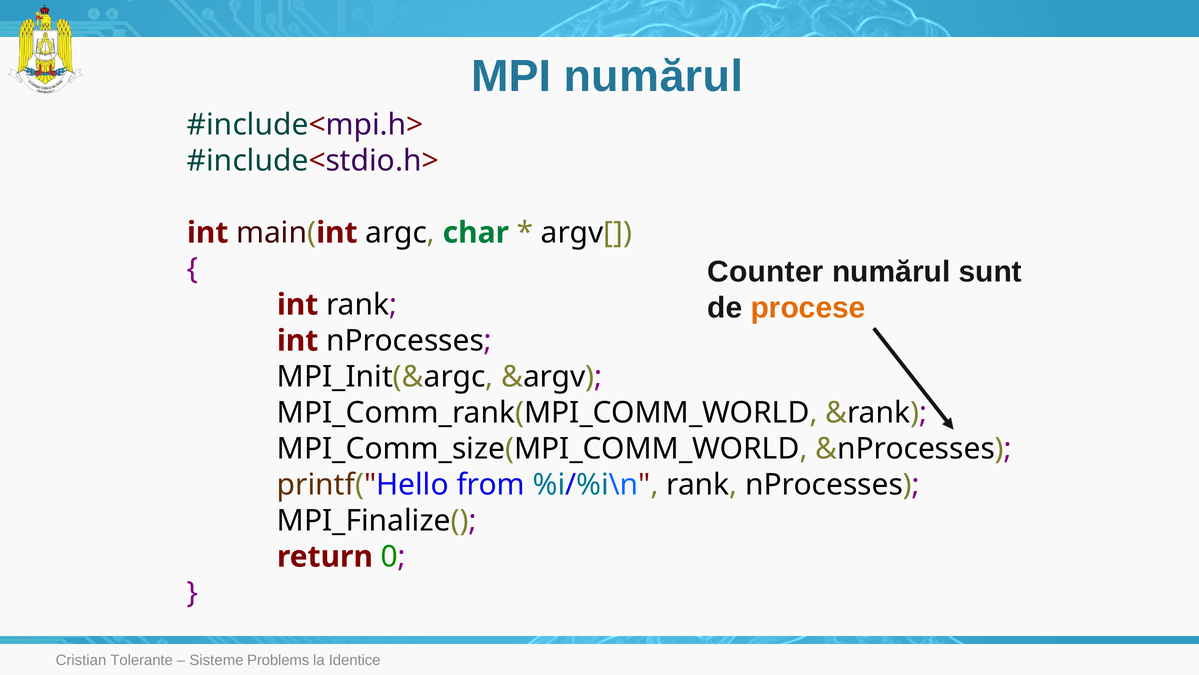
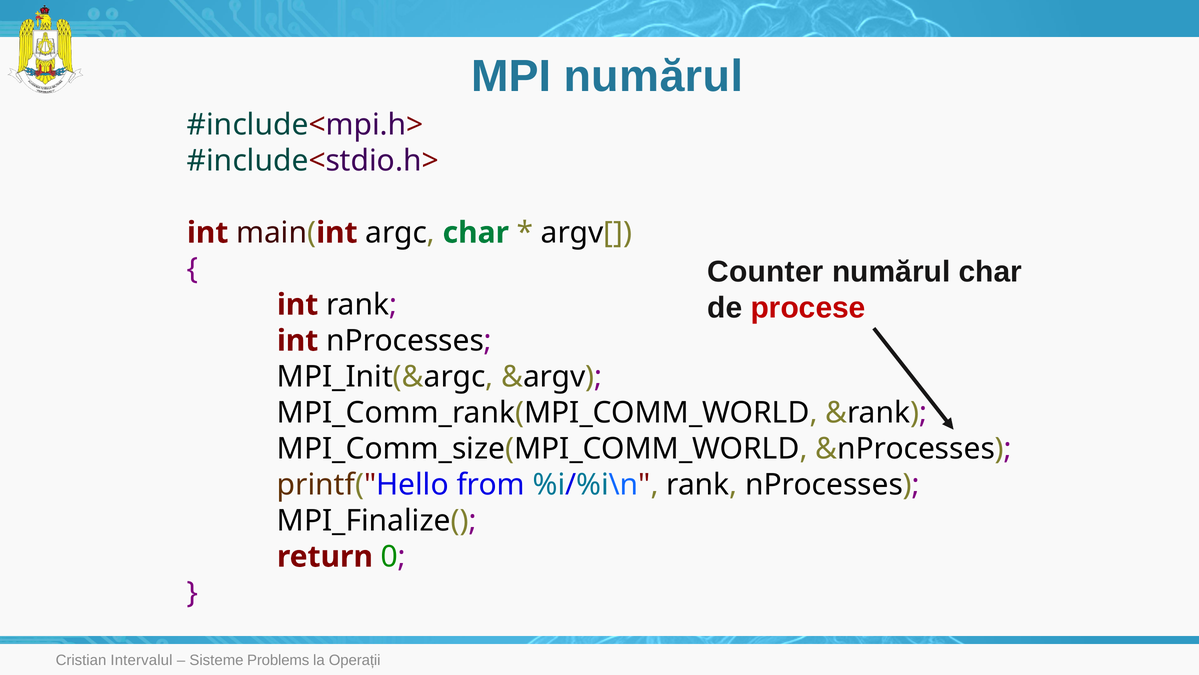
numărul sunt: sunt -> char (990, 272)
procese colour: orange -> red (808, 308)
Tolerante: Tolerante -> Intervalul (142, 660)
Identice: Identice -> Operații (355, 660)
